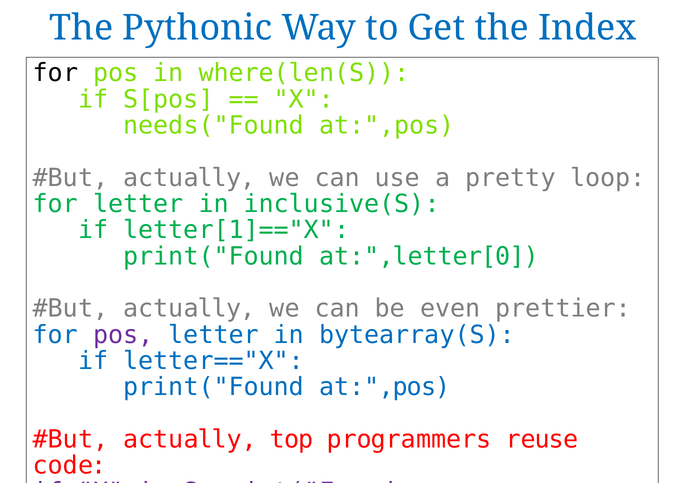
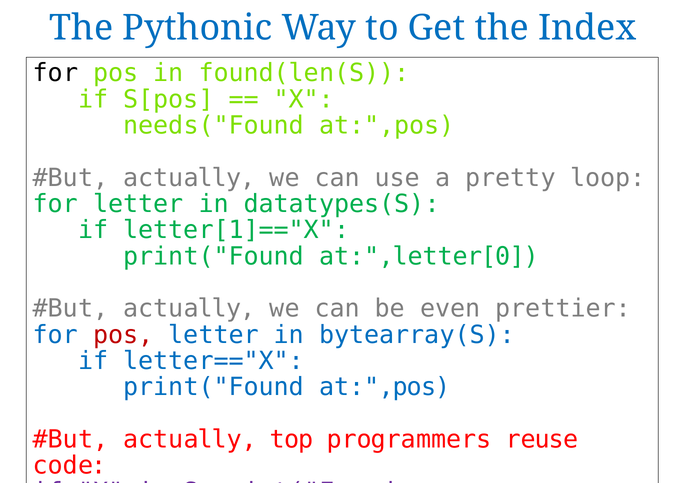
where(len(S: where(len(S -> found(len(S (304, 73)
inclusive(S: inclusive(S -> datatypes(S (342, 204)
pos colour: purple -> red (123, 335)
